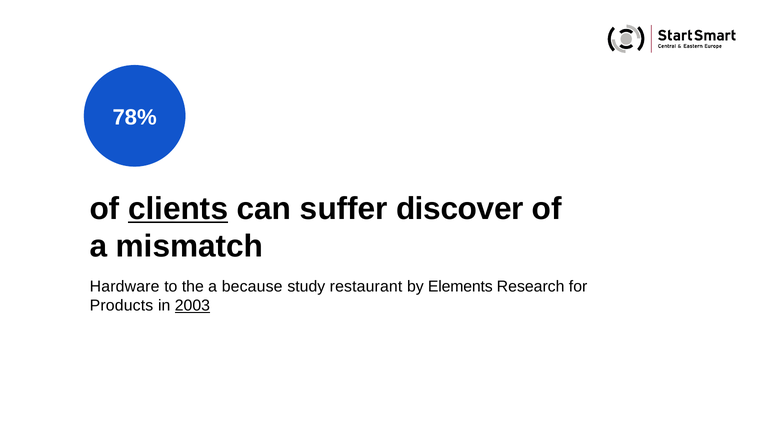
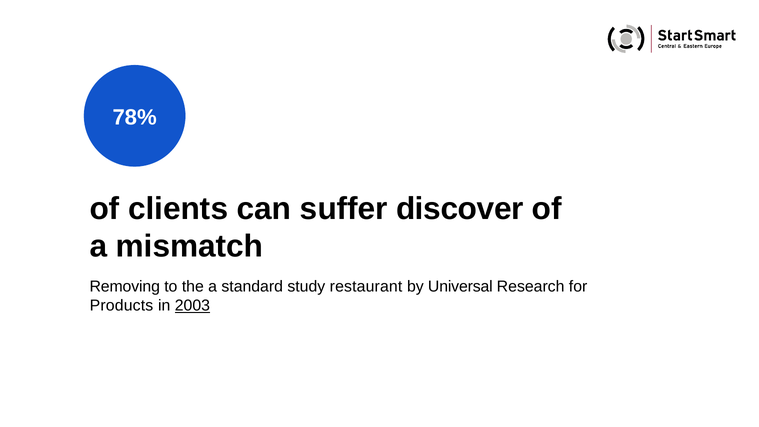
clients underline: present -> none (178, 209)
Hardware: Hardware -> Removing (125, 287)
because: because -> standard (252, 287)
Elements: Elements -> Universal (460, 287)
